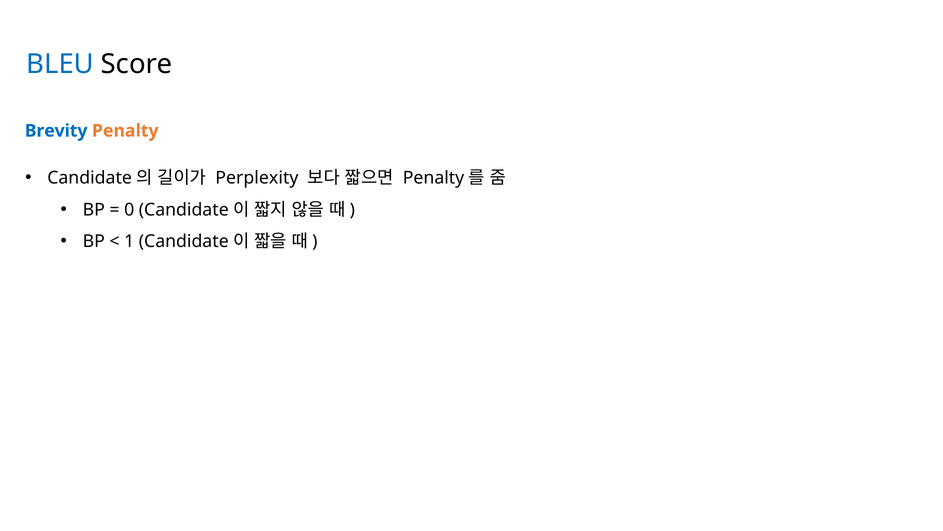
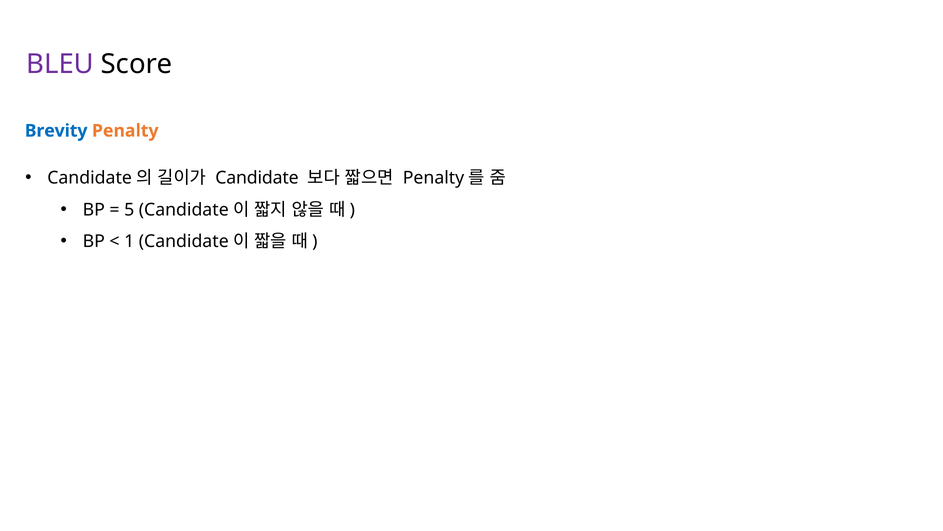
BLEU colour: blue -> purple (60, 64)
Perplexity: Perplexity -> Candidate (257, 178)
0: 0 -> 5 (129, 209)
